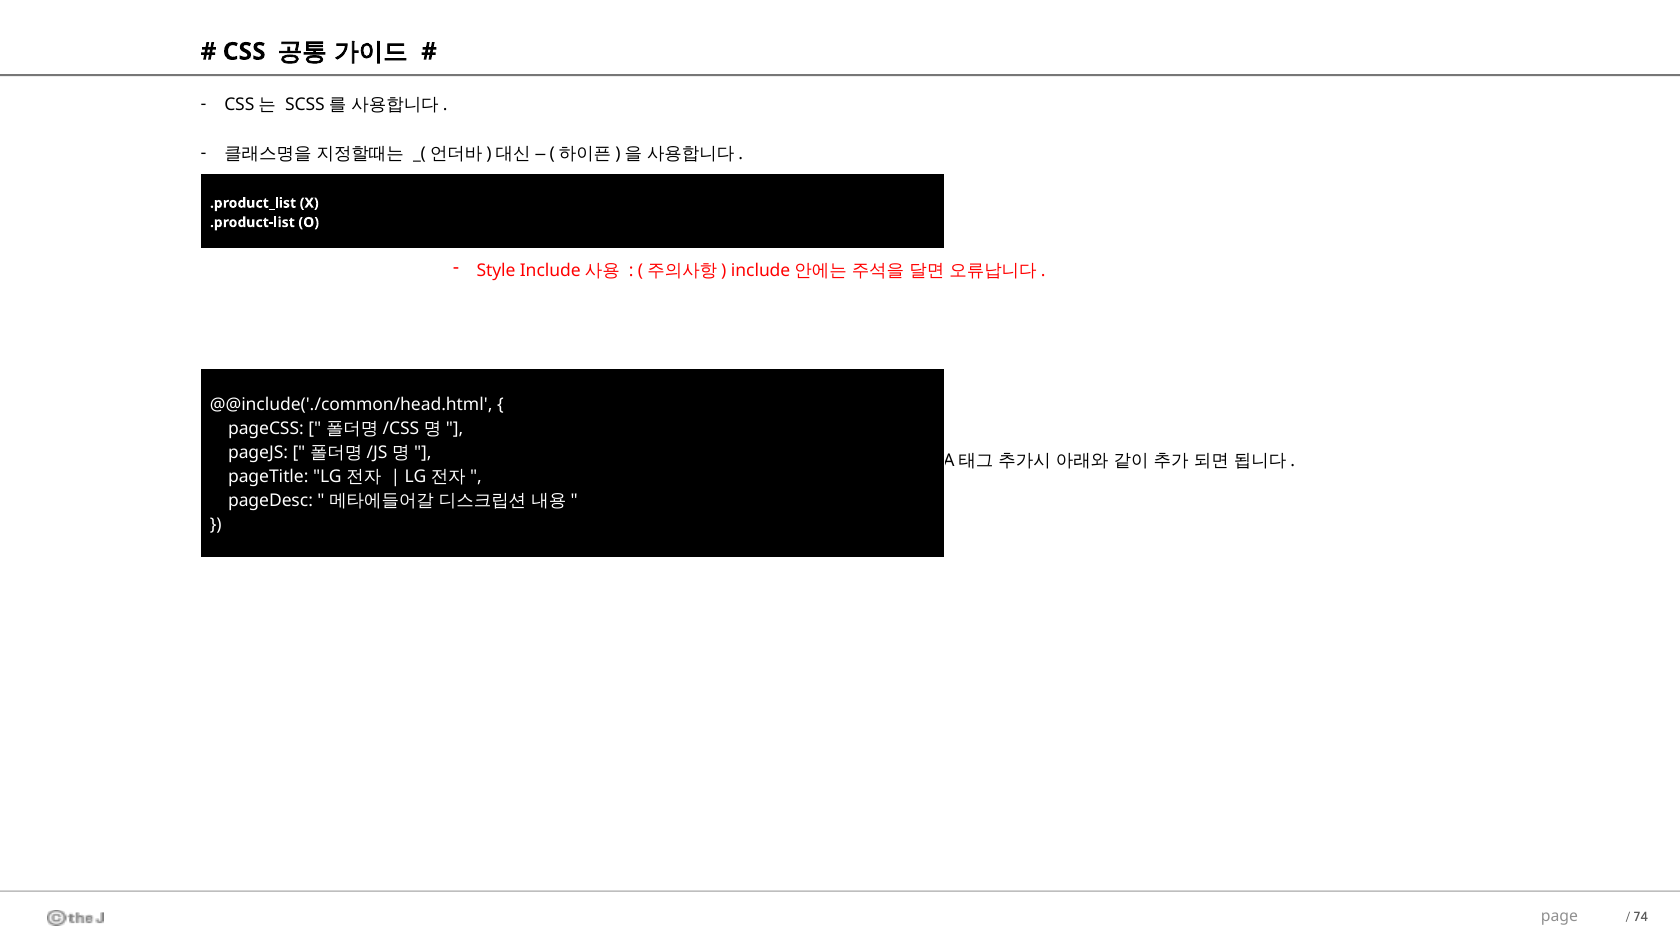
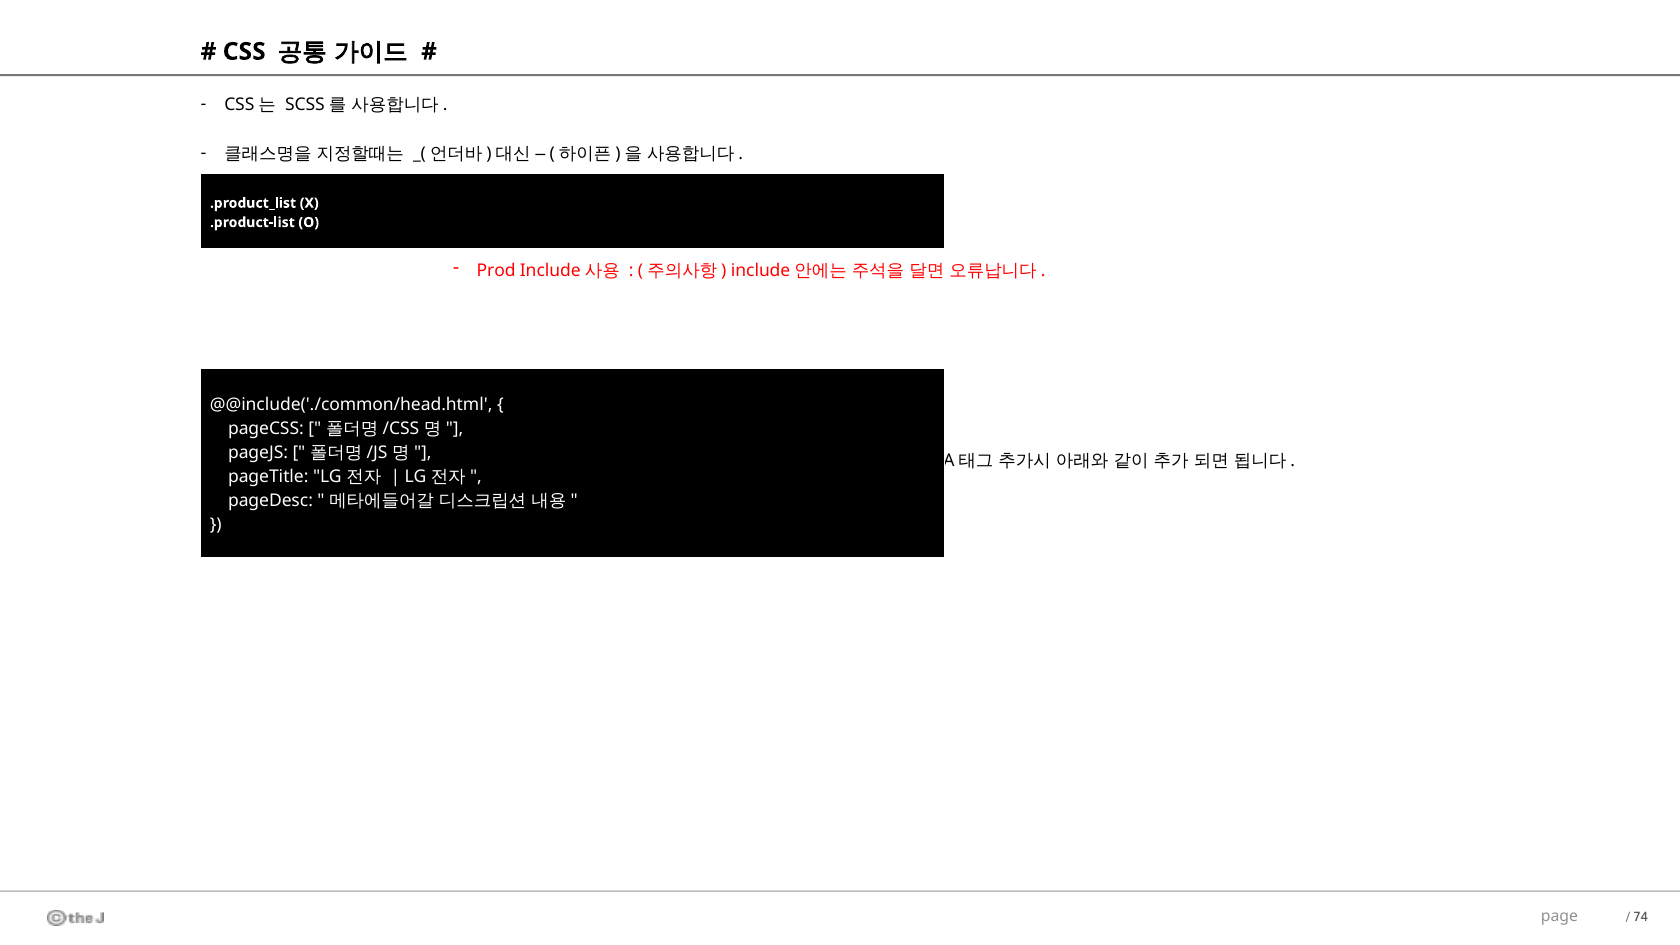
Style: Style -> Prod (496, 271)
